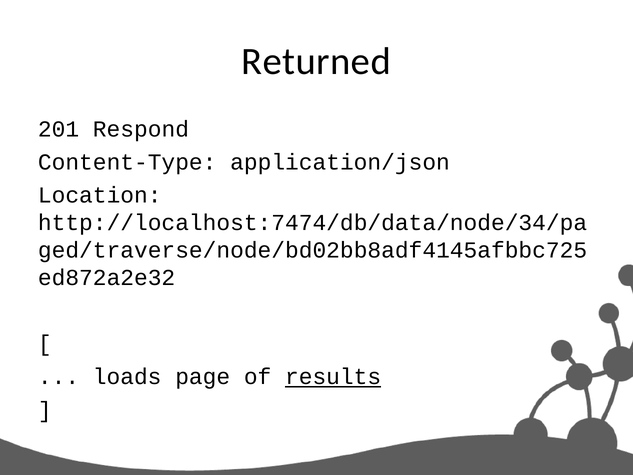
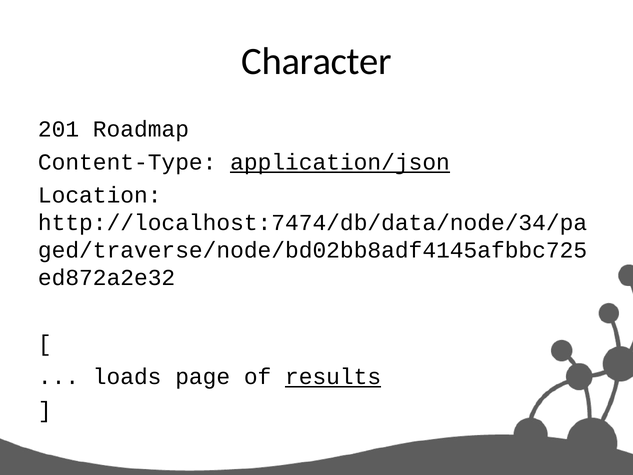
Returned: Returned -> Character (317, 61)
Respond: Respond -> Roadmap (141, 129)
application/json underline: none -> present (340, 162)
